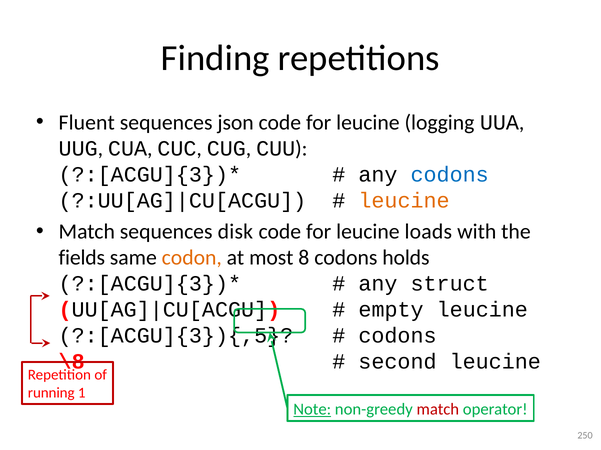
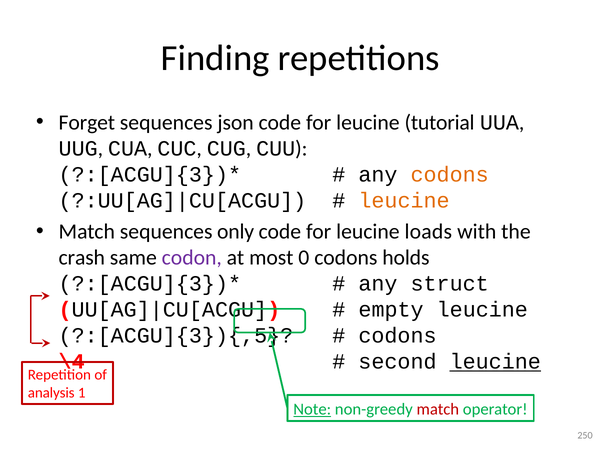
Fluent: Fluent -> Forget (87, 123)
logging: logging -> tutorial (440, 123)
codons colour: blue -> orange (450, 175)
disk: disk -> only (236, 232)
fields: fields -> crash (82, 258)
codon colour: orange -> purple (192, 258)
8: 8 -> 0 (304, 258)
\8: \8 -> \4 (72, 362)
leucine underline: none -> present (495, 362)
running: running -> analysis (51, 394)
